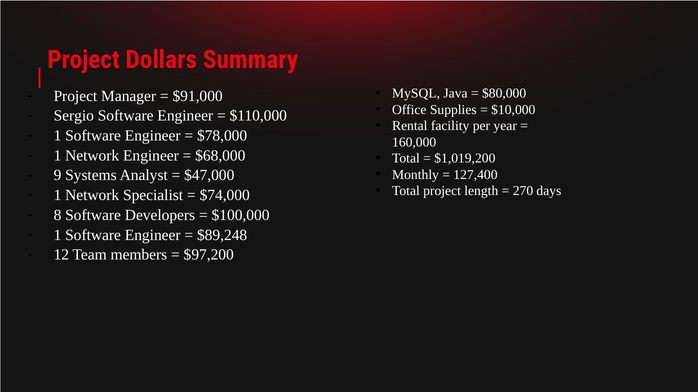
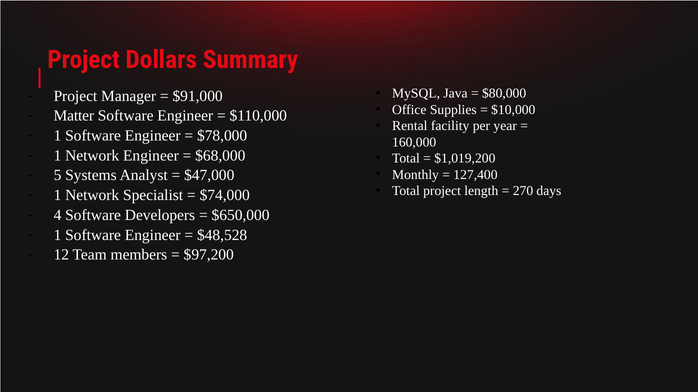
Sergio: Sergio -> Matter (74, 116)
9: 9 -> 5 (58, 176)
8: 8 -> 4 (58, 215)
$100,000: $100,000 -> $650,000 (241, 215)
$89,248: $89,248 -> $48,528 (222, 235)
